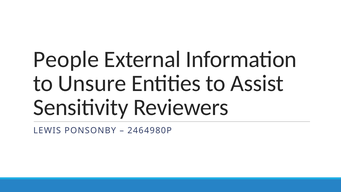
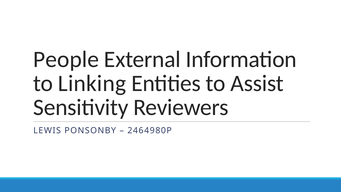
Unsure: Unsure -> Linking (92, 83)
